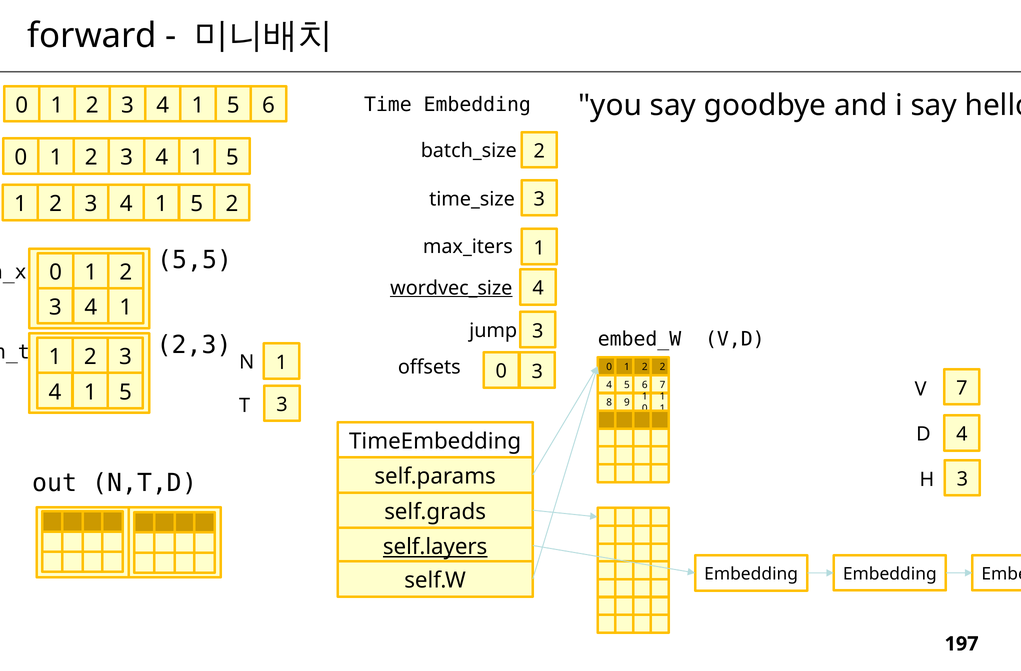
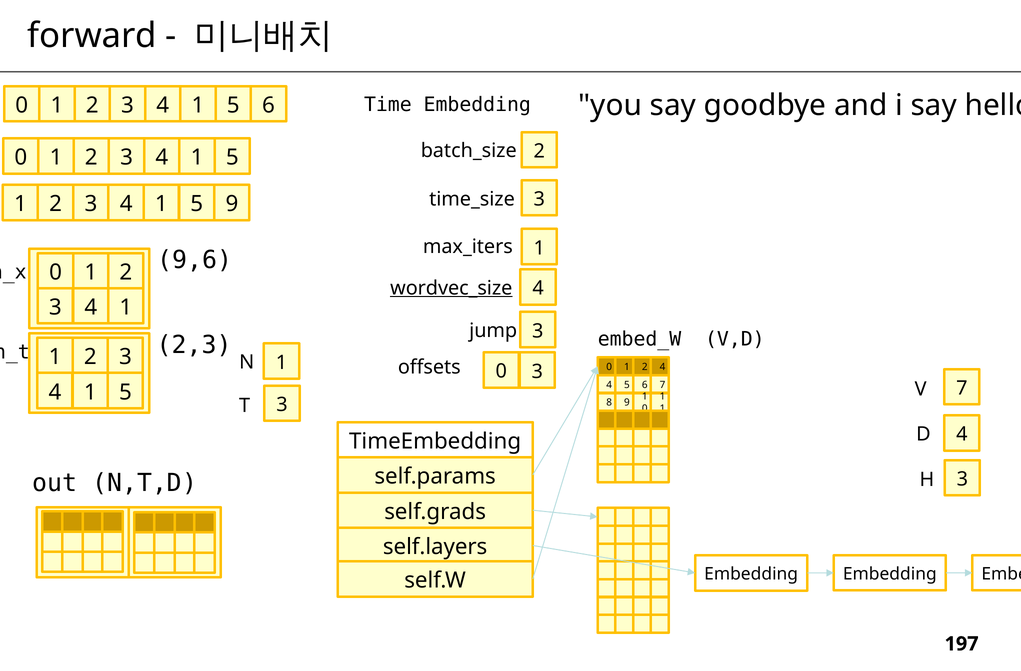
5 2: 2 -> 9 (232, 204)
5,5: 5,5 -> 9,6 (195, 260)
2 2: 2 -> 4 (663, 367)
self.layers underline: present -> none (435, 547)
